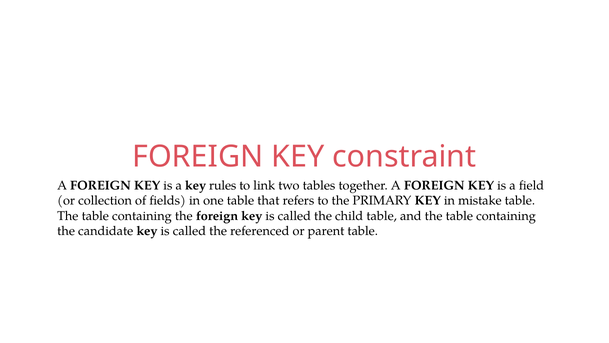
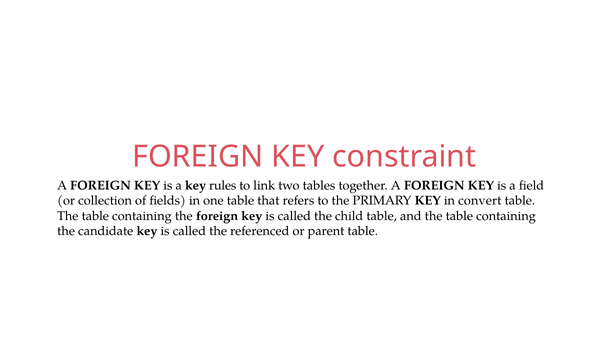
mistake: mistake -> convert (480, 201)
